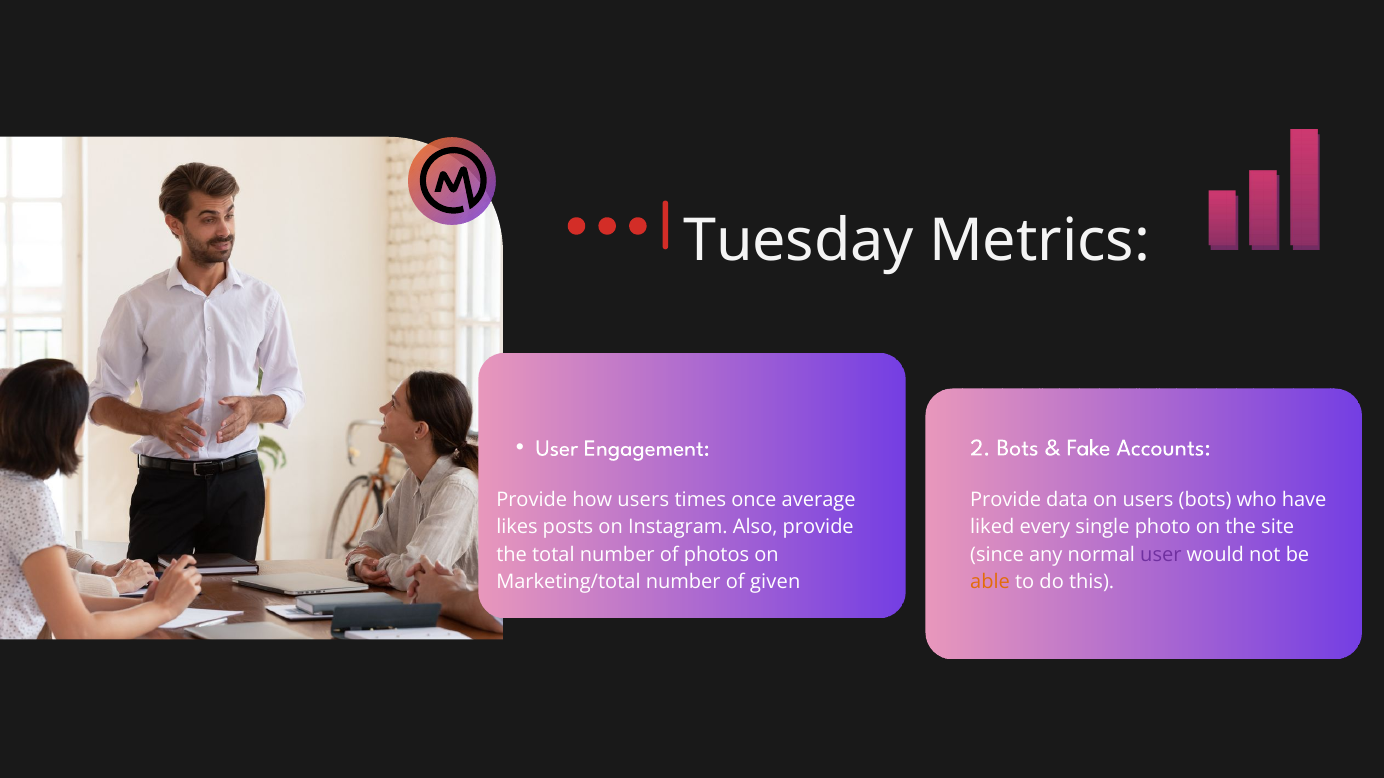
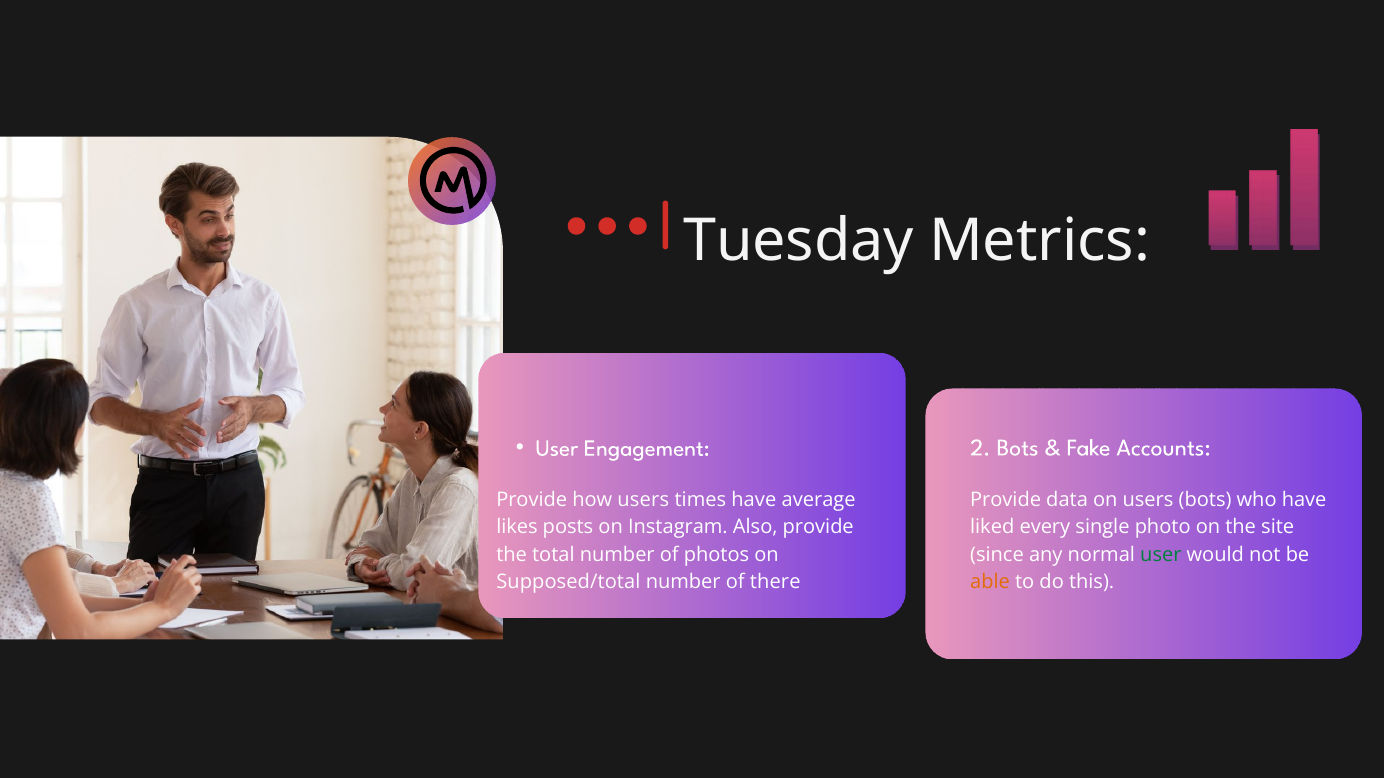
times once: once -> have (754, 500)
user colour: purple -> green (1161, 555)
Marketing/total: Marketing/total -> Supposed/total (568, 582)
given: given -> there (775, 582)
